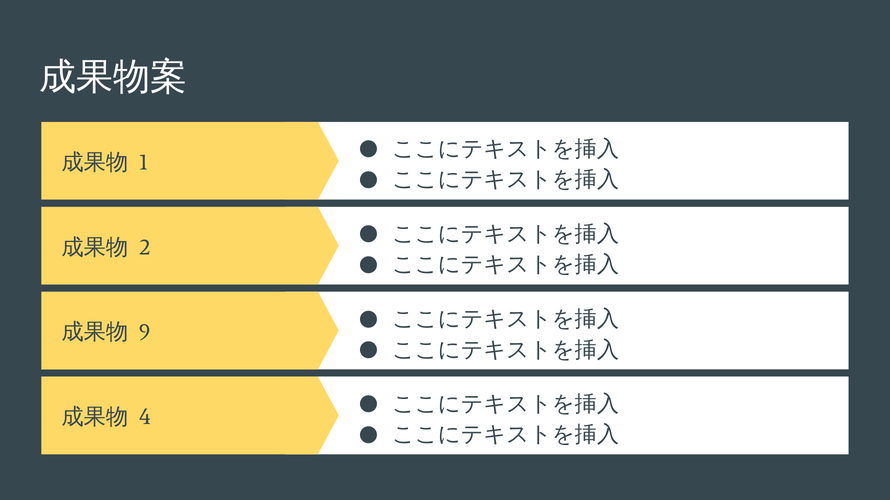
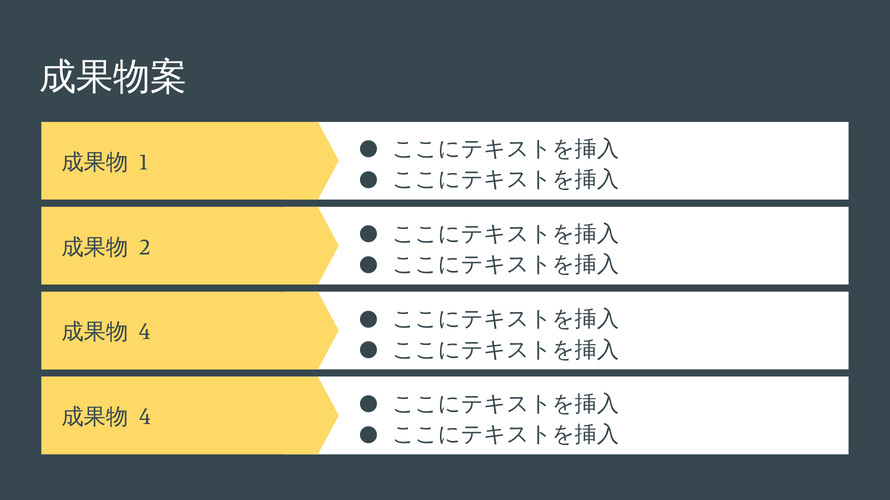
9: 9 -> 4 (144, 332)
